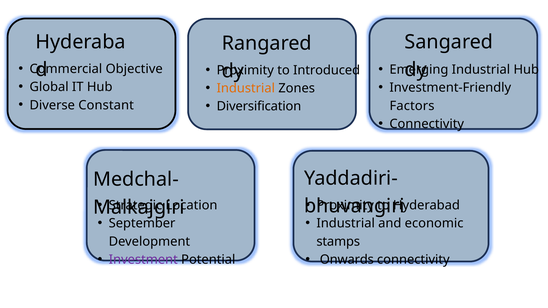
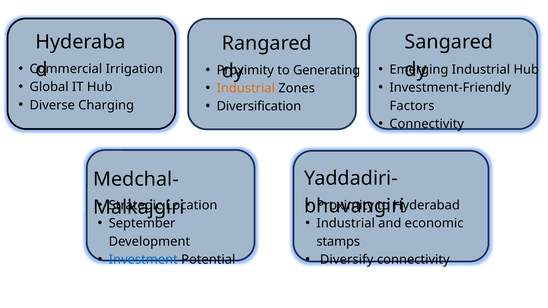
Objective: Objective -> Irrigation (134, 69)
Introduced: Introduced -> Generating (327, 70)
Constant: Constant -> Charging (106, 105)
Investment colour: purple -> blue (143, 260)
Onwards: Onwards -> Diversify (347, 260)
